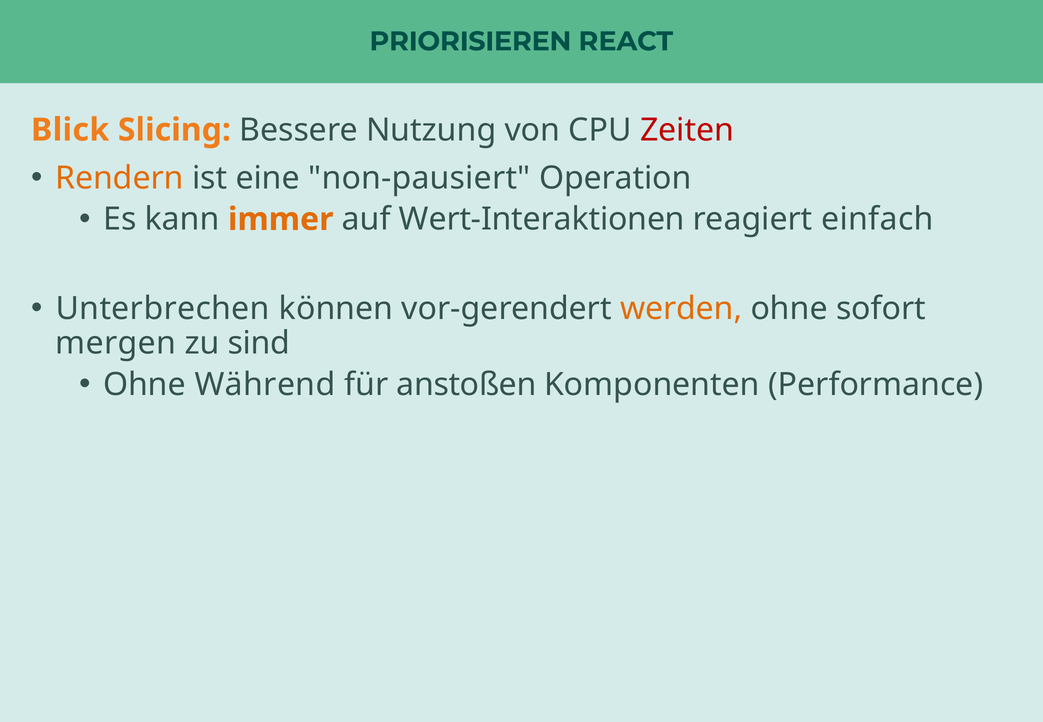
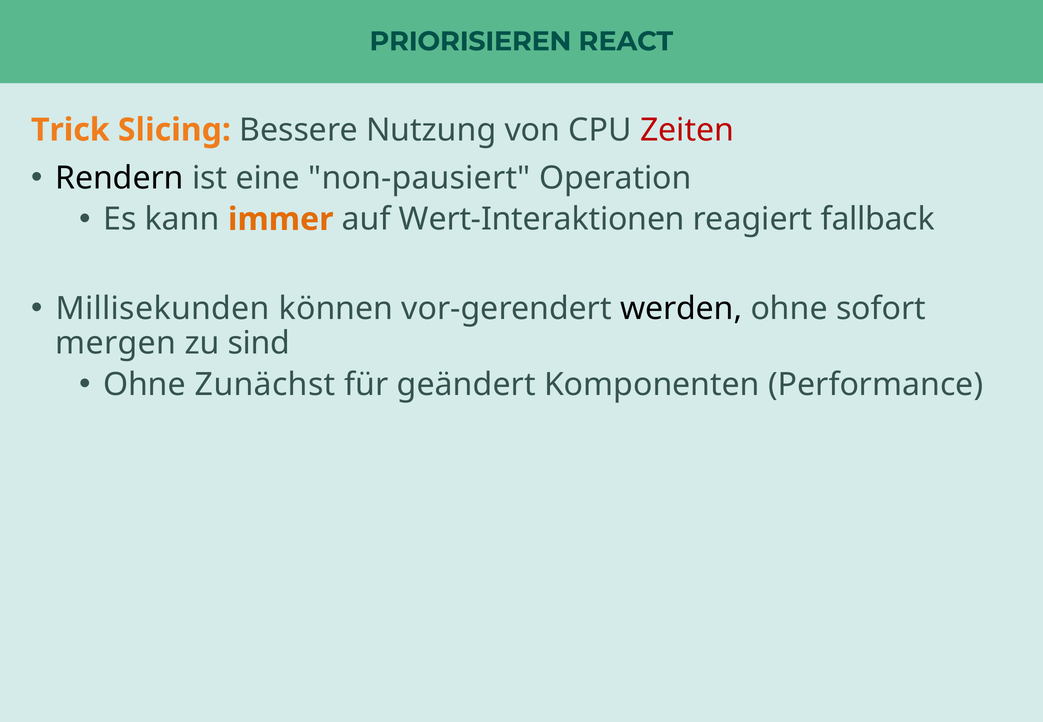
Blick: Blick -> Trick (70, 130)
Rendern colour: orange -> black (119, 178)
einfach: einfach -> fallback (878, 219)
Unterbrechen: Unterbrechen -> Millisekunden (163, 309)
werden colour: orange -> black (681, 309)
Während: Während -> Zunächst (265, 385)
anstoßen: anstoßen -> geändert (466, 385)
